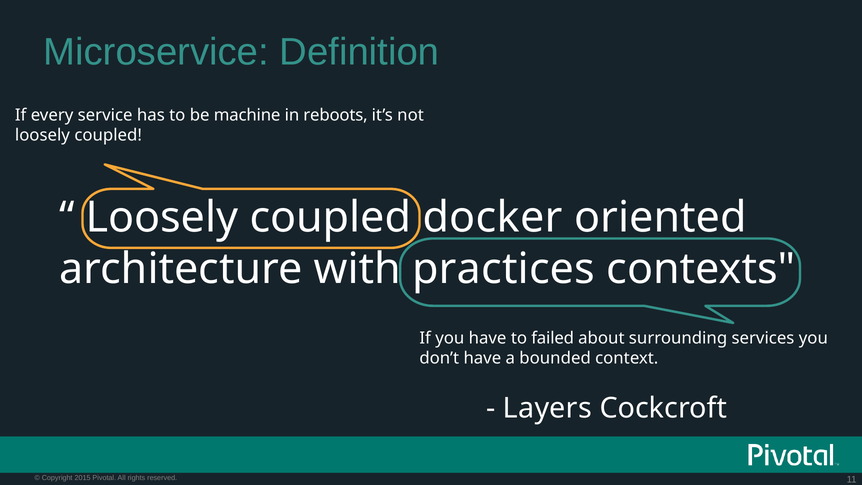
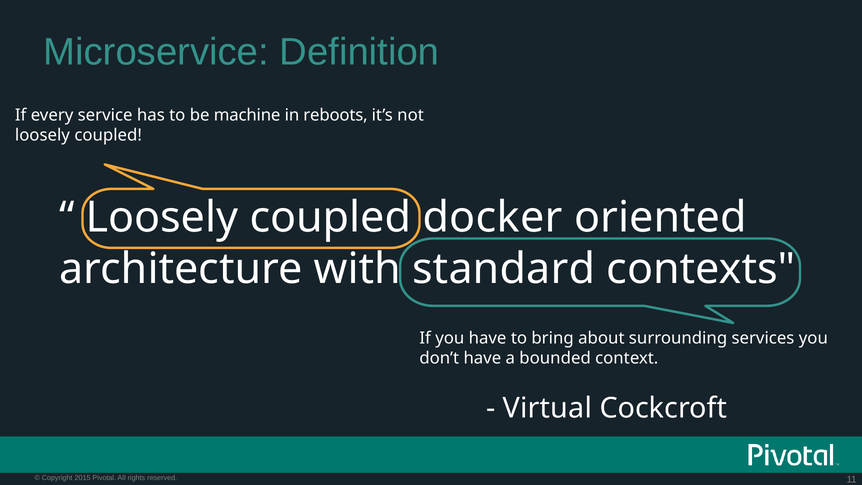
practices: practices -> standard (504, 269)
failed: failed -> bring (553, 338)
Layers: Layers -> Virtual (547, 408)
